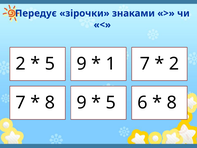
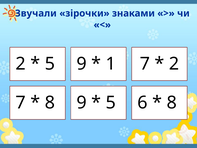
Передує: Передує -> Звучали (36, 13)
